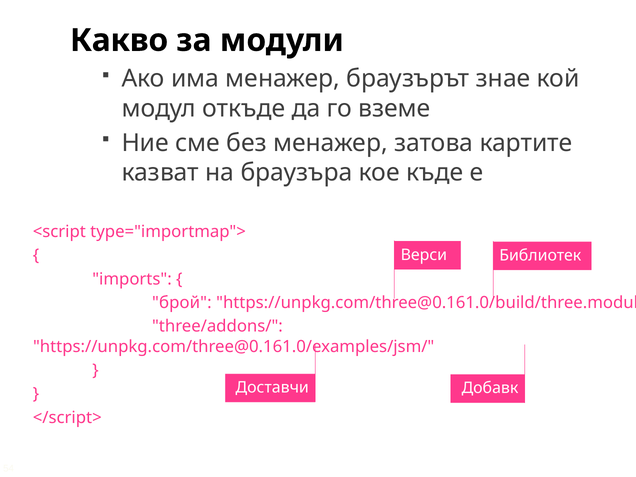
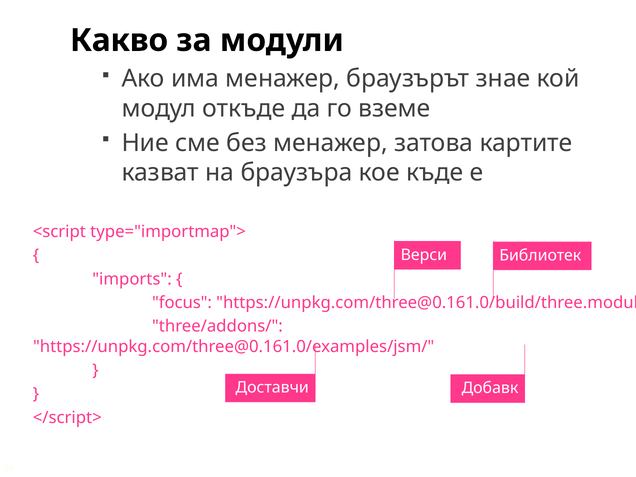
брой: брой -> focus (182, 303)
